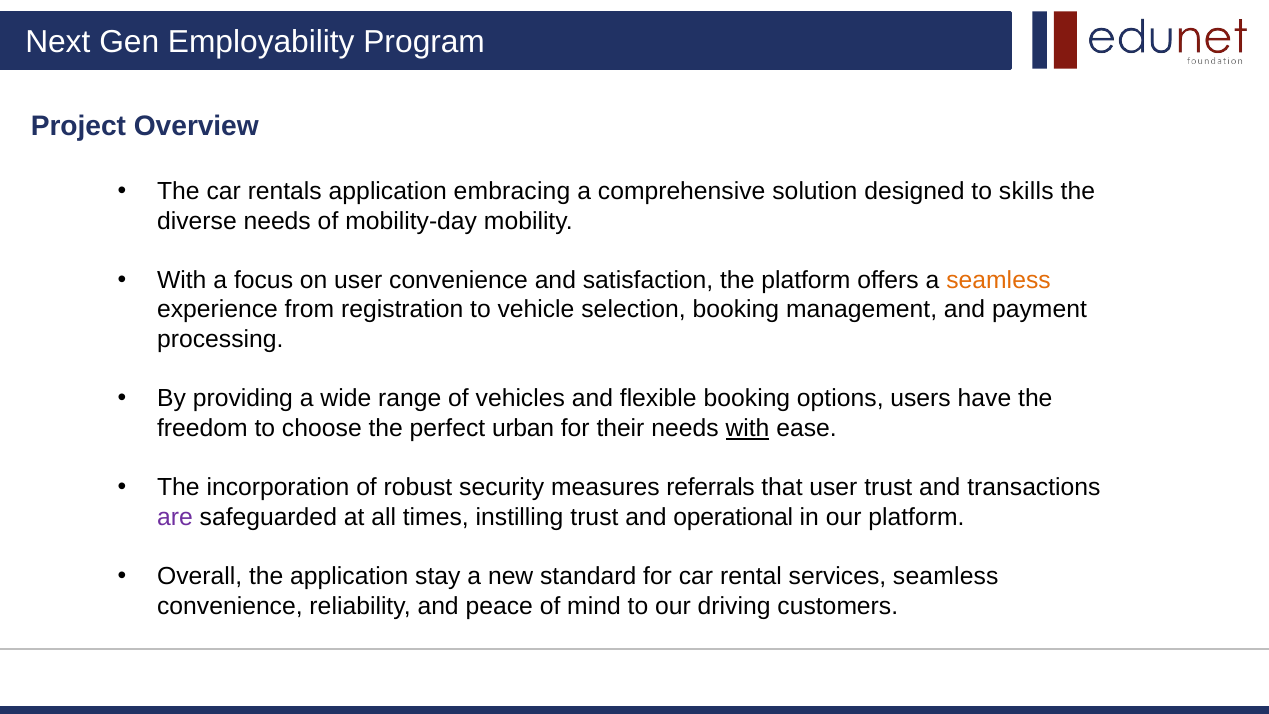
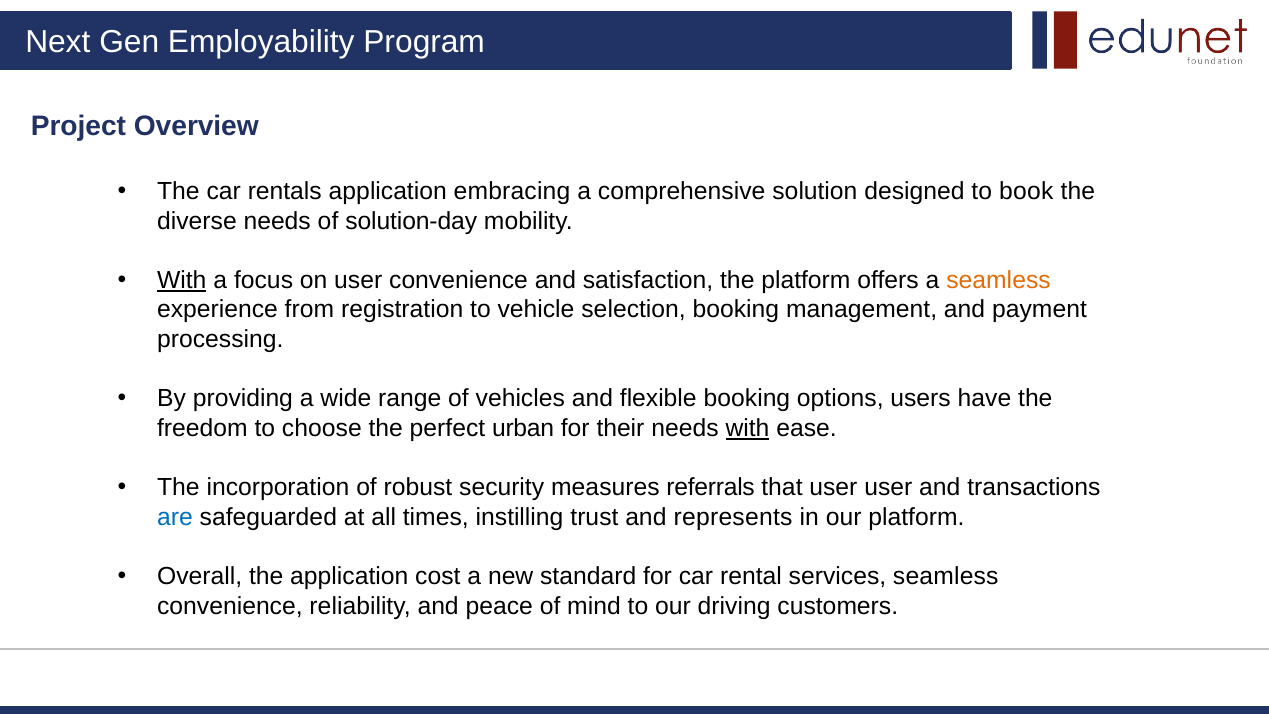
skills: skills -> book (1026, 191)
mobility-day: mobility-day -> solution-day (411, 221)
With underline: none -> present (182, 280)
user trust: trust -> user (888, 488)
are colour: purple -> blue (175, 517)
operational: operational -> represents (733, 517)
stay: stay -> cost (438, 576)
